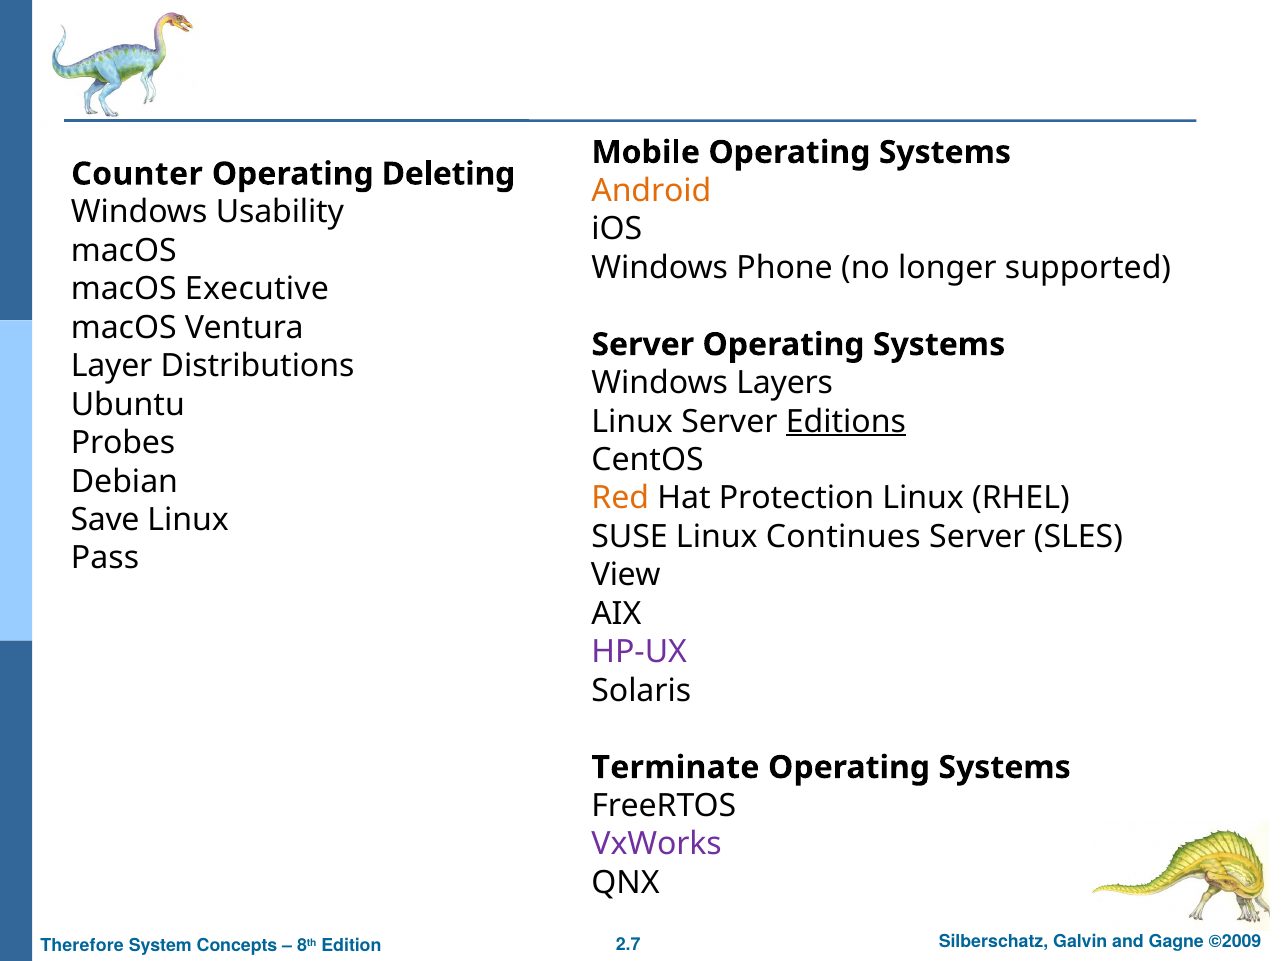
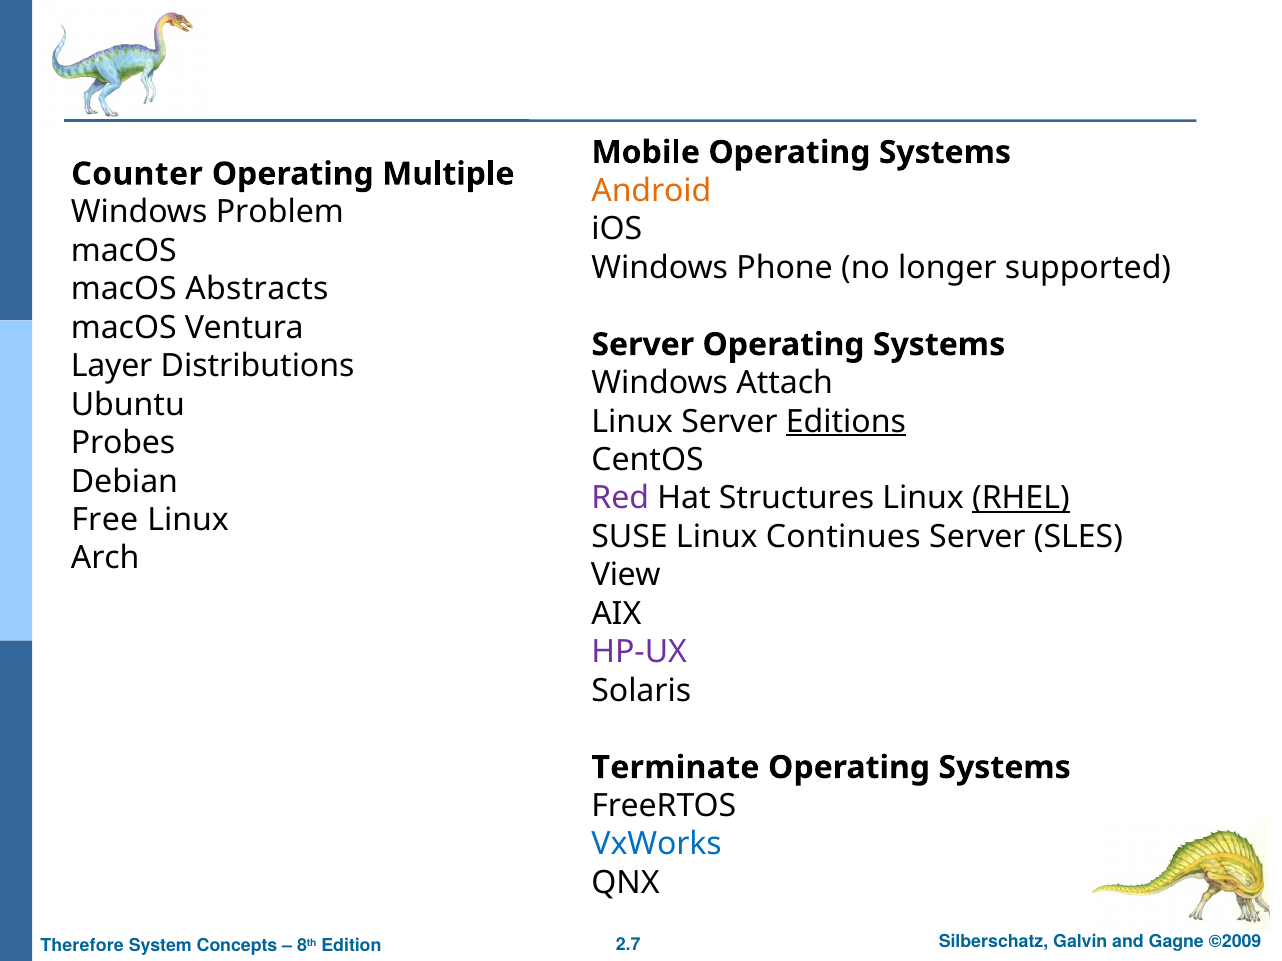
Deleting: Deleting -> Multiple (448, 174)
Usability: Usability -> Problem (280, 213)
Executive: Executive -> Abstracts (257, 289)
Layers: Layers -> Attach (785, 383)
Red colour: orange -> purple (620, 499)
Protection: Protection -> Structures (797, 499)
RHEL underline: none -> present (1021, 499)
Save: Save -> Free (105, 520)
Pass: Pass -> Arch (105, 559)
VxWorks colour: purple -> blue (657, 845)
